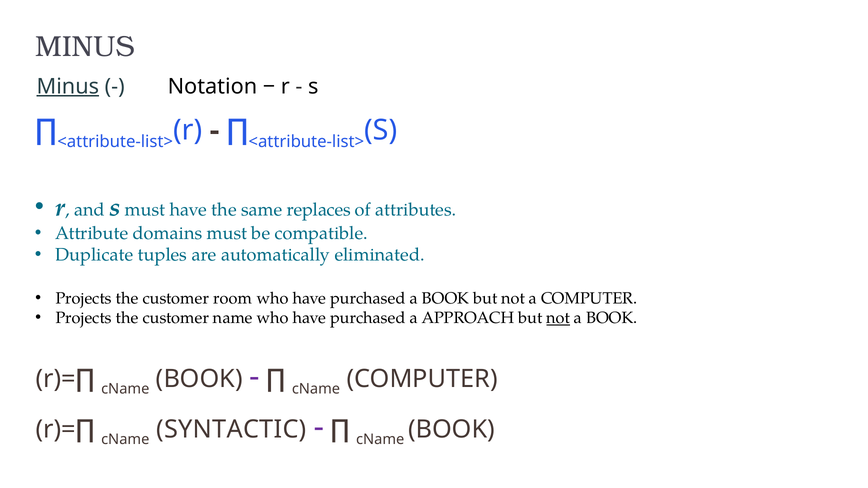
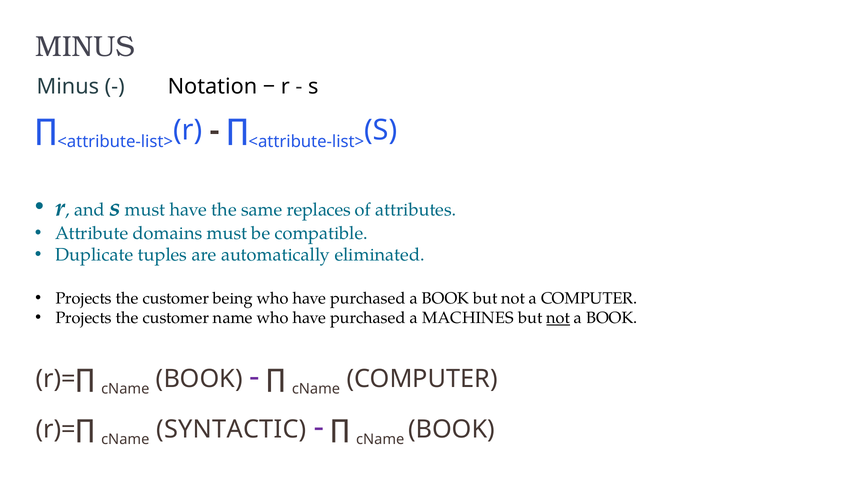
Minus underline: present -> none (68, 86)
room: room -> being (233, 299)
APPROACH: APPROACH -> MACHINES (468, 318)
